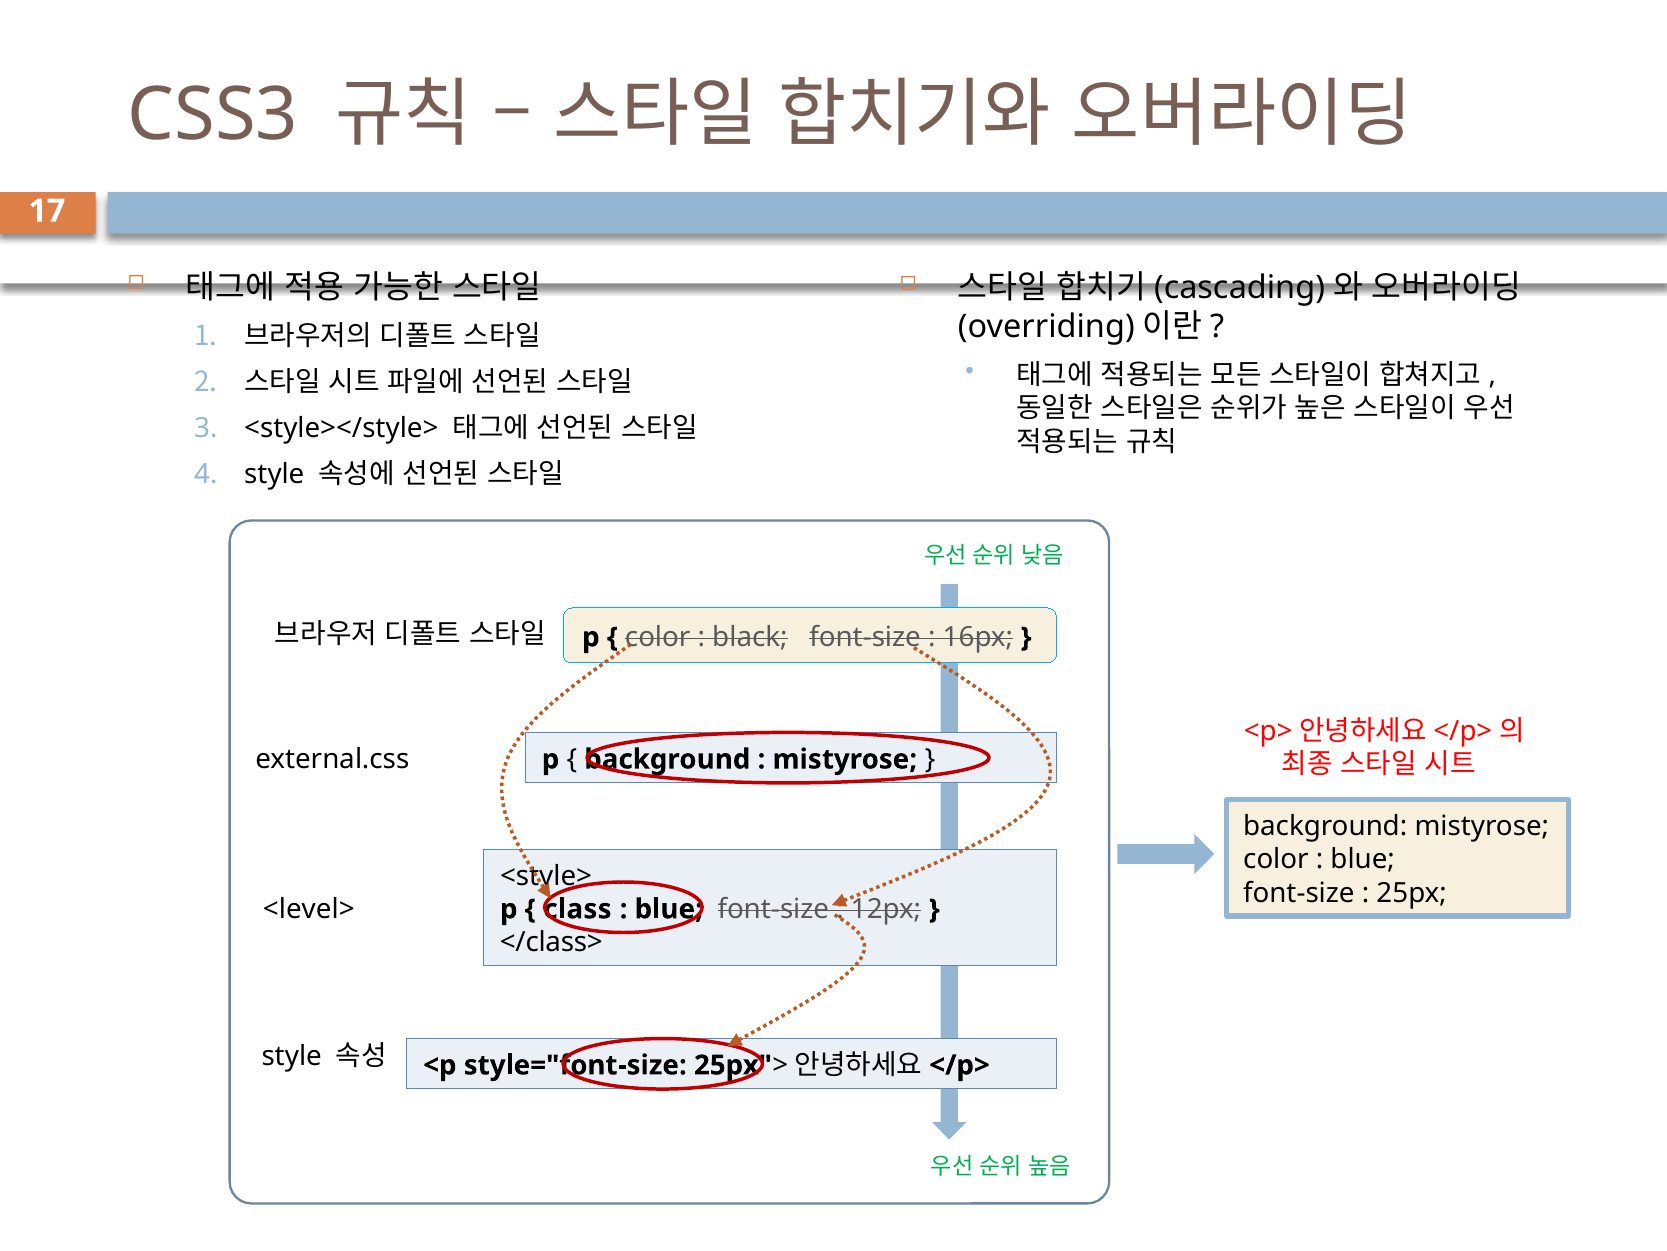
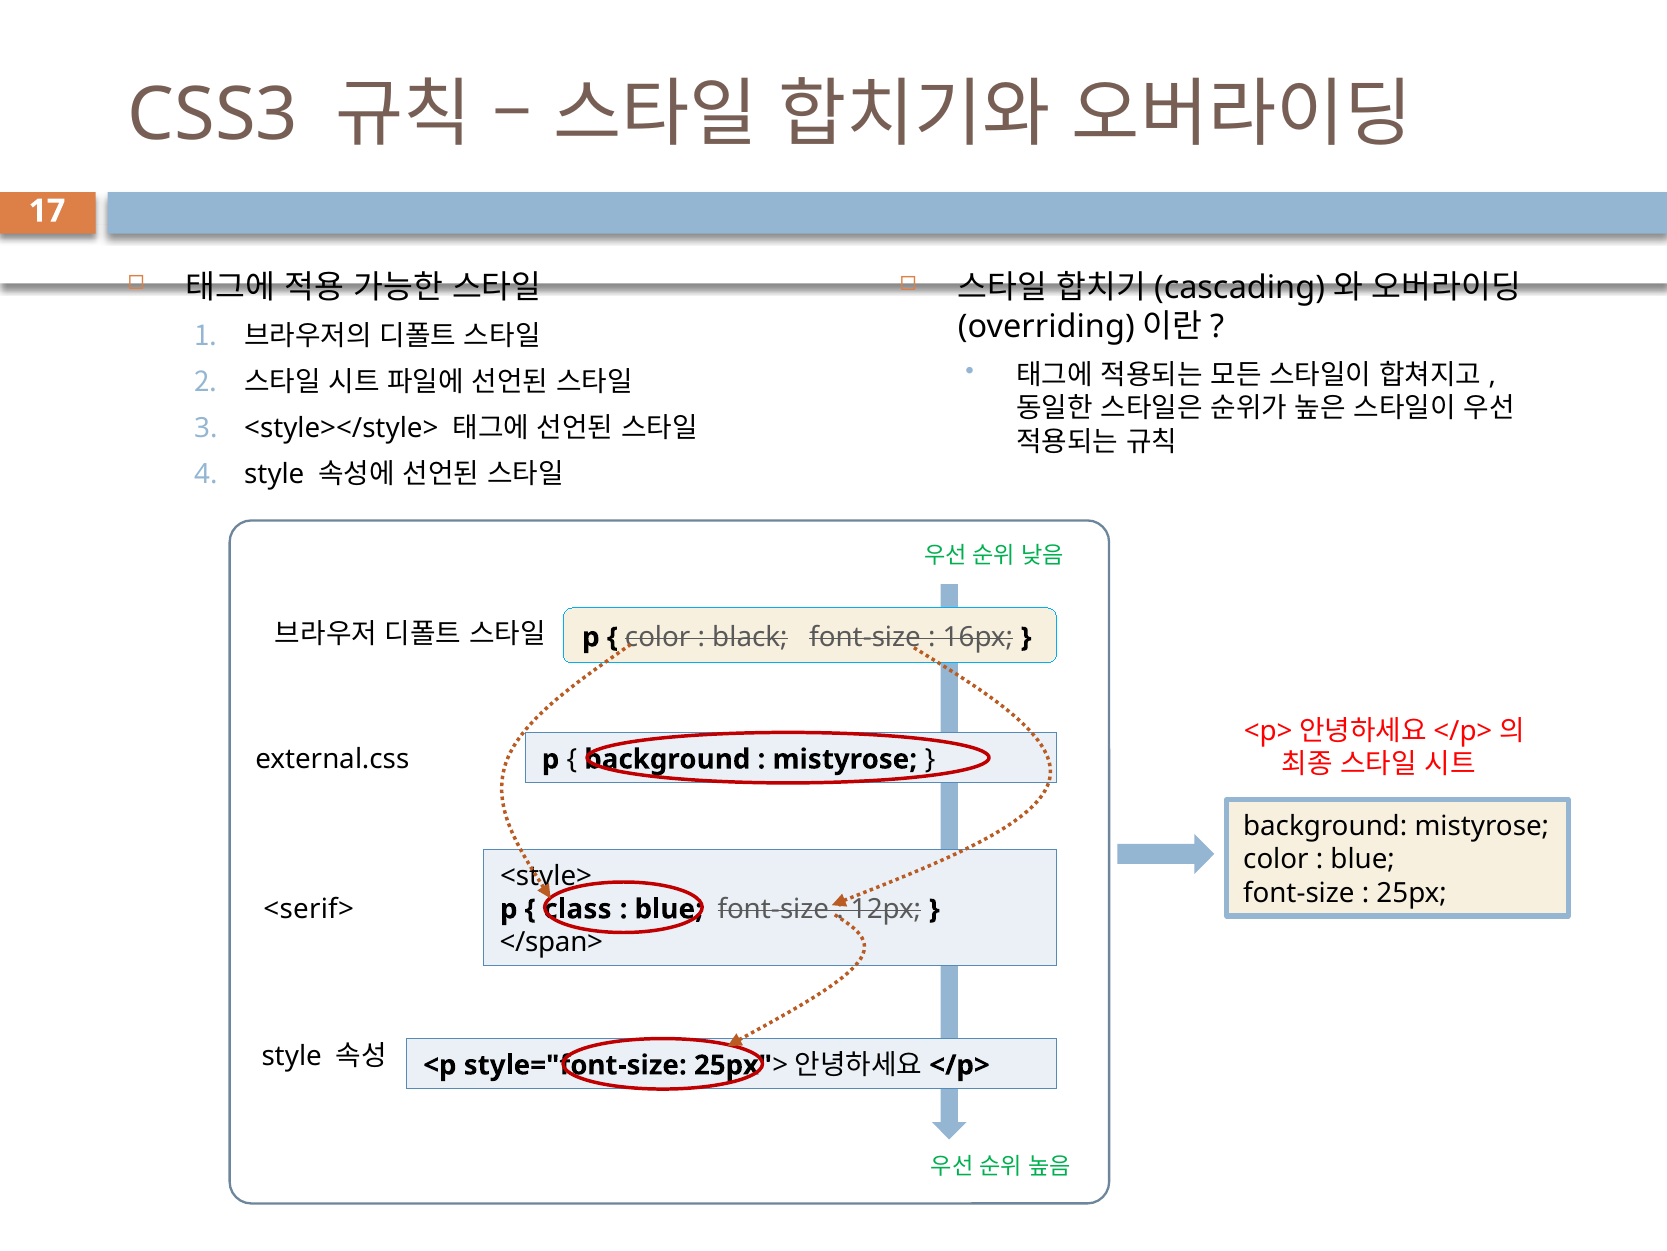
<level>: <level> -> <serif> (309, 909)
</class>: </class> -> </span> (551, 942)
